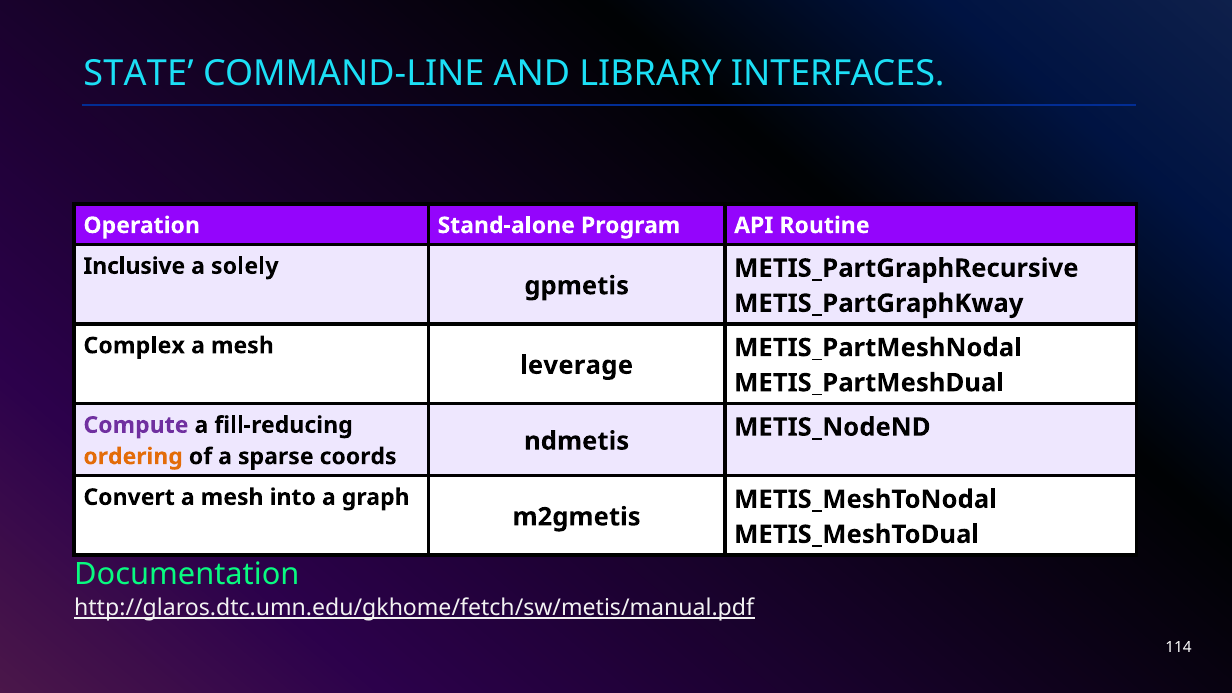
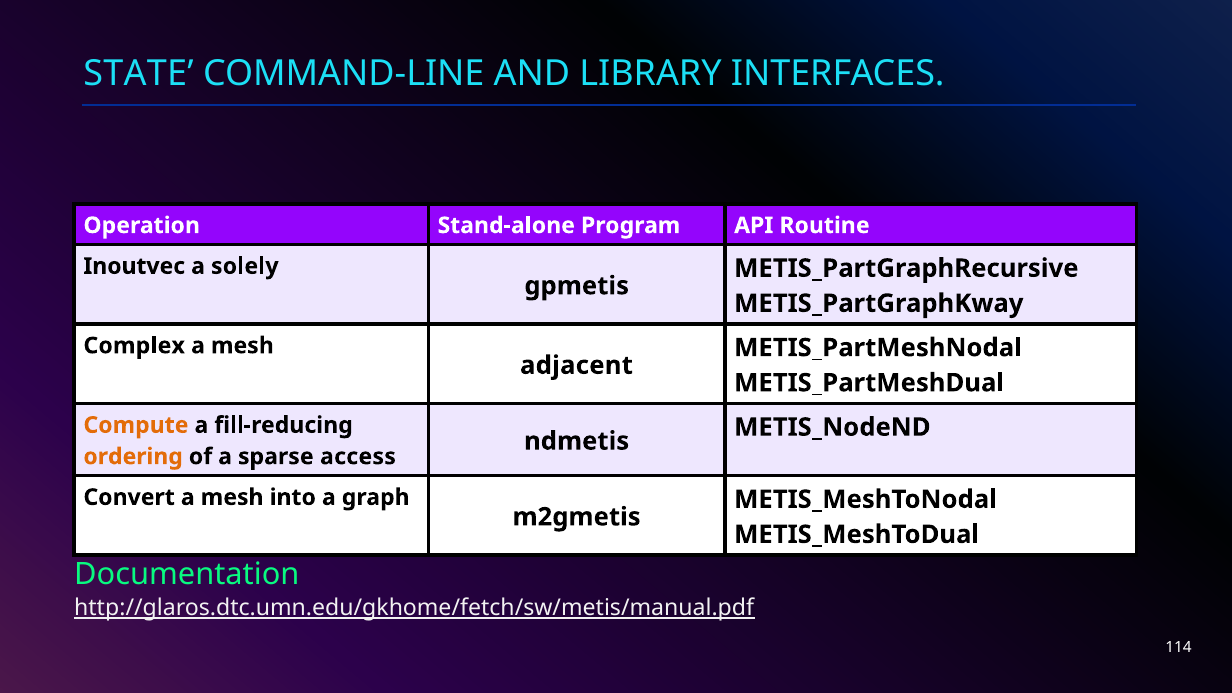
Inclusive: Inclusive -> Inoutvec (134, 266)
leverage: leverage -> adjacent (576, 365)
Compute colour: purple -> orange (136, 425)
coords: coords -> access (358, 457)
